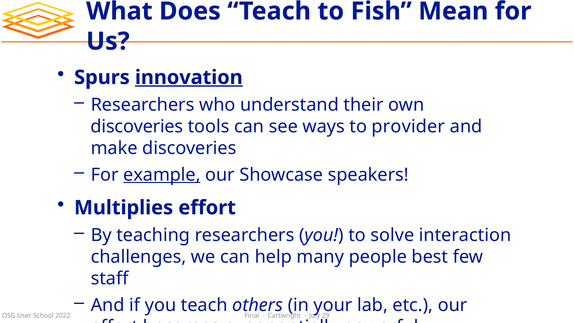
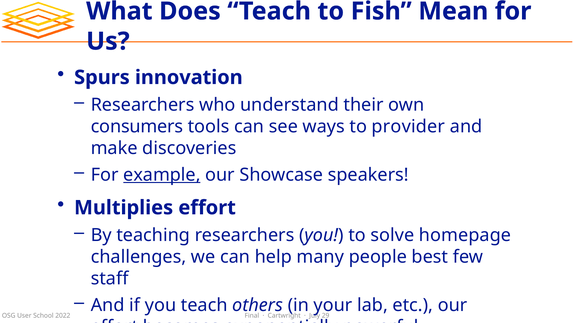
innovation underline: present -> none (189, 77)
discoveries: discoveries -> consumers (137, 127)
interaction: interaction -> homepage (465, 235)
